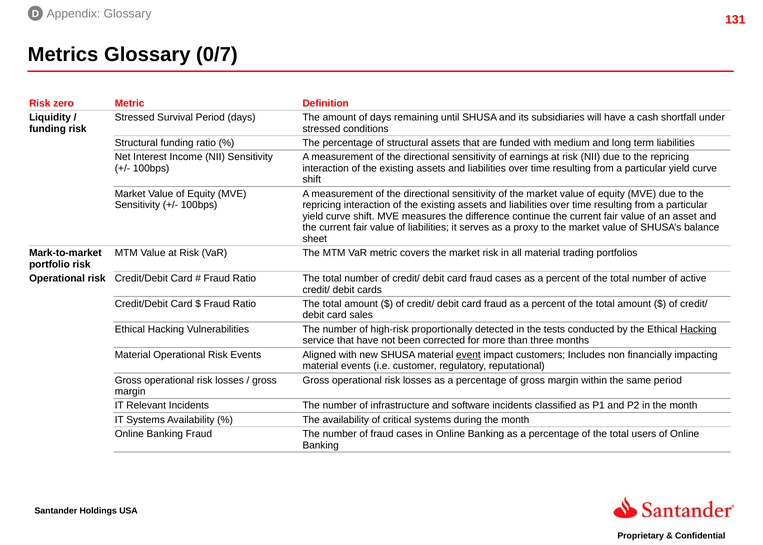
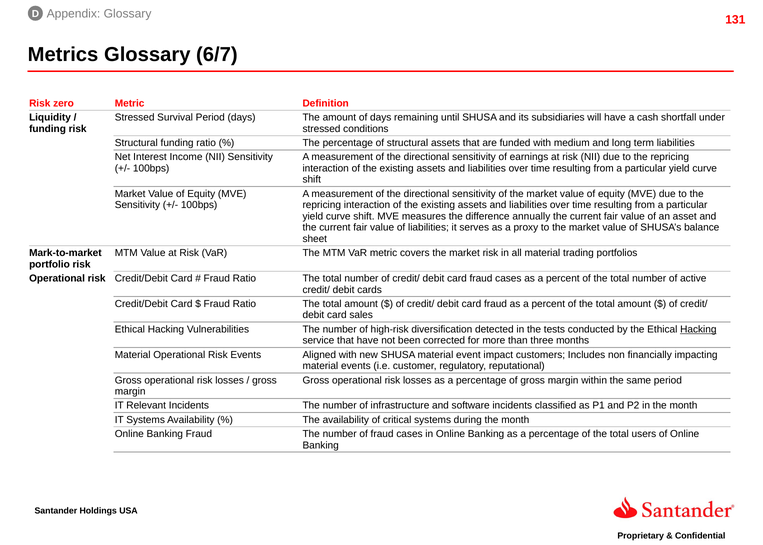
0/7: 0/7 -> 6/7 (217, 55)
continue: continue -> annually (531, 216)
proportionally: proportionally -> diversification (442, 329)
event underline: present -> none (468, 355)
